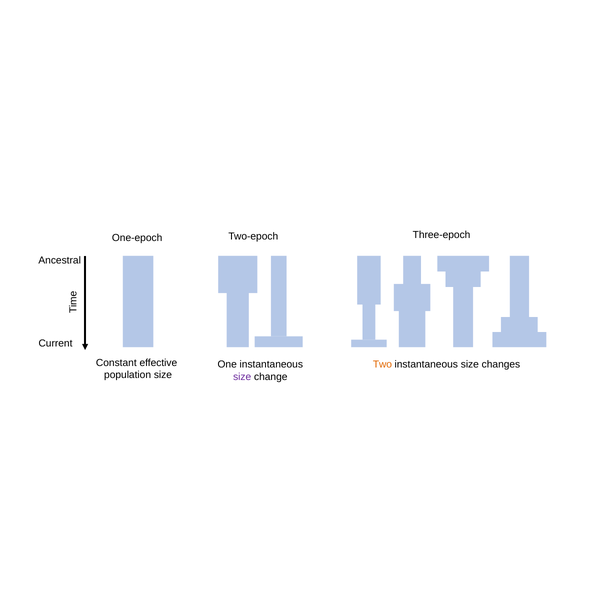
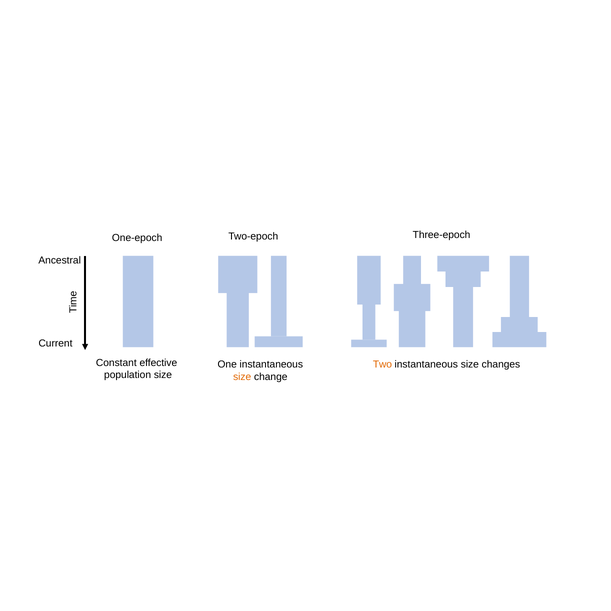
size colour: purple -> orange (242, 377)
